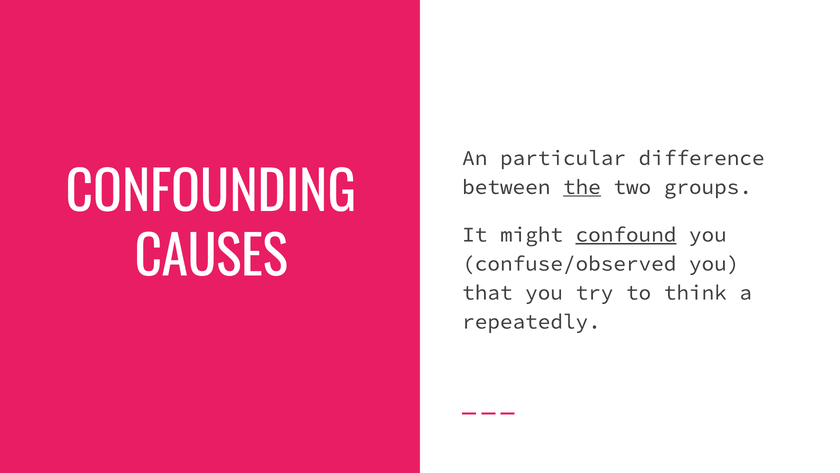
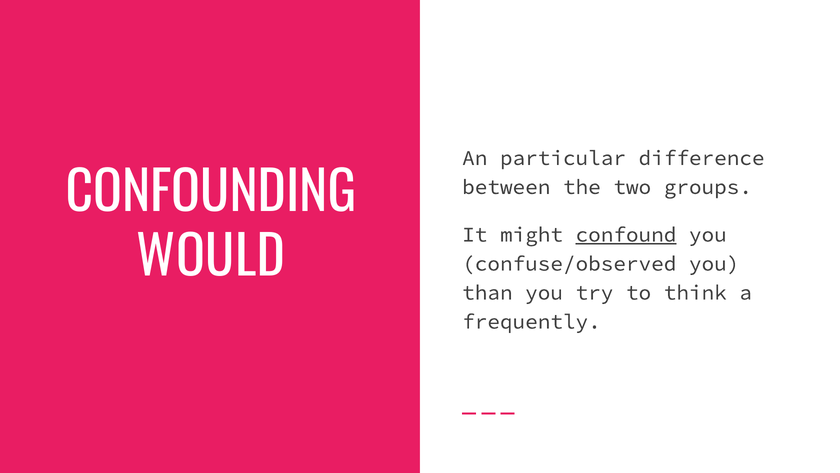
the underline: present -> none (582, 187)
CAUSES: CAUSES -> WOULD (211, 258)
that: that -> than (487, 292)
repeatedly: repeatedly -> frequently (531, 321)
